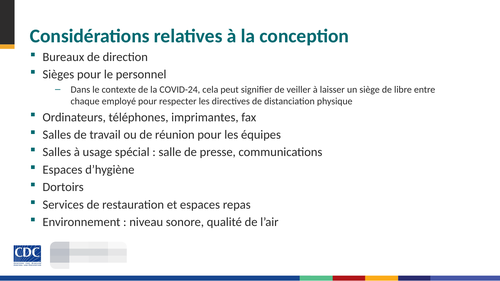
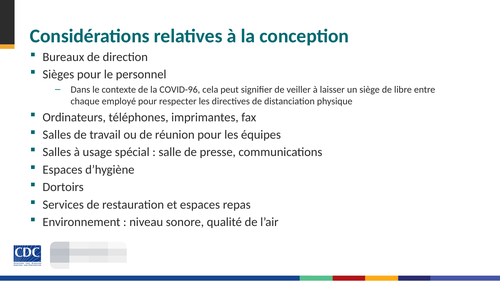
COVID-24: COVID-24 -> COVID-96 (180, 90)
